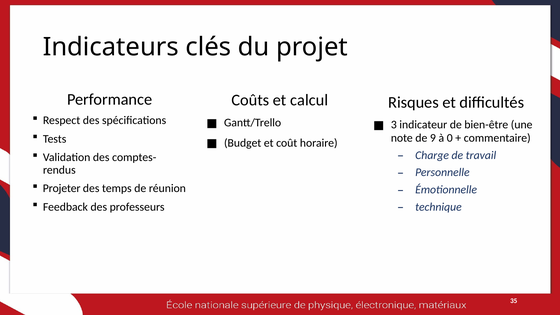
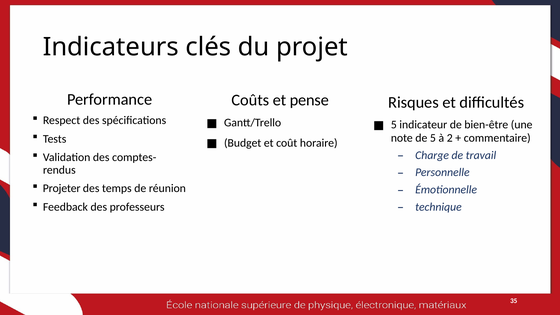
calcul: calcul -> pense (309, 100)
3: 3 -> 5 (394, 125)
de 9: 9 -> 5 (433, 138)
0: 0 -> 2 (450, 138)
